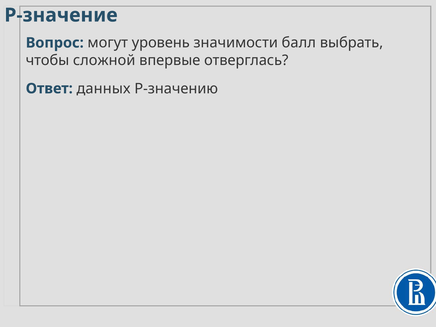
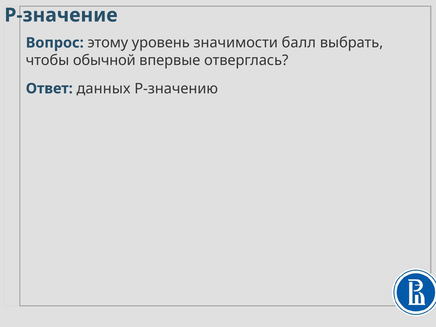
могут: могут -> этому (108, 43)
сложной: сложной -> обычной (104, 60)
